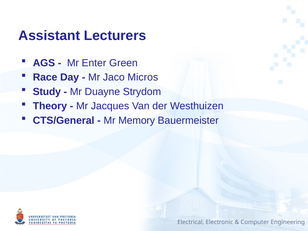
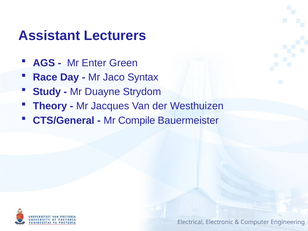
Micros: Micros -> Syntax (143, 77)
Memory: Memory -> Compile (137, 120)
